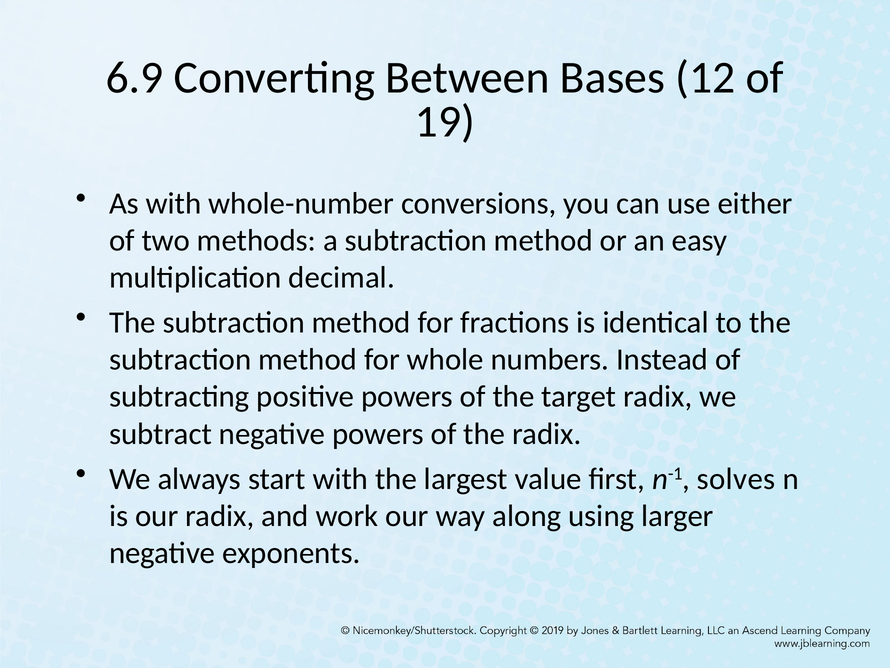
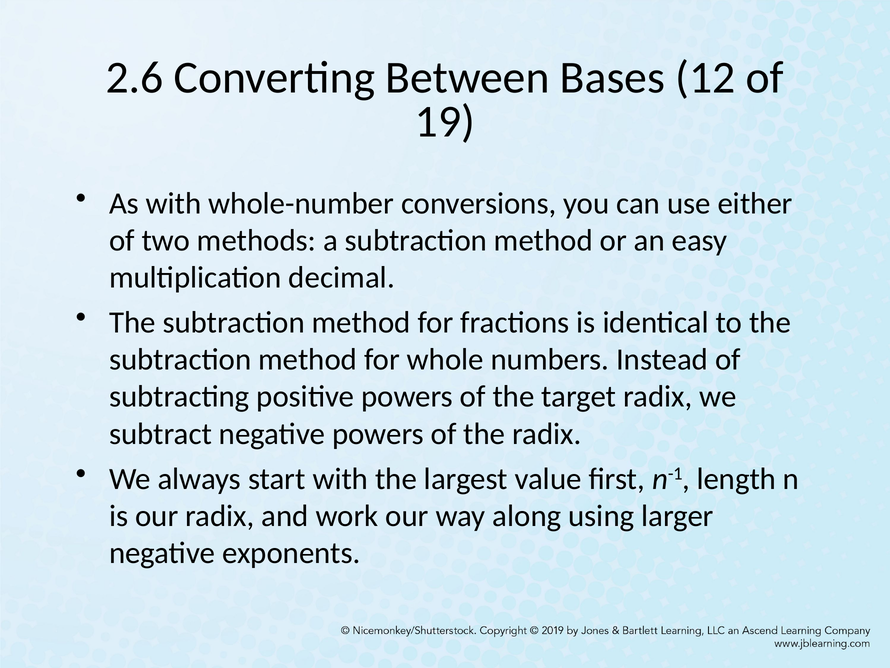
6.9: 6.9 -> 2.6 (135, 78)
solves: solves -> length (736, 478)
